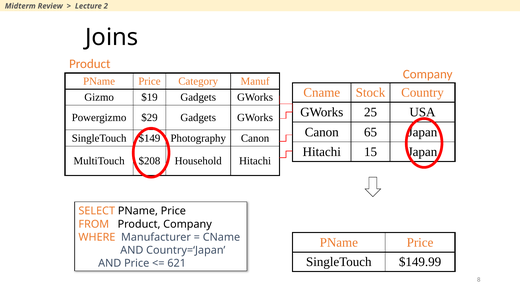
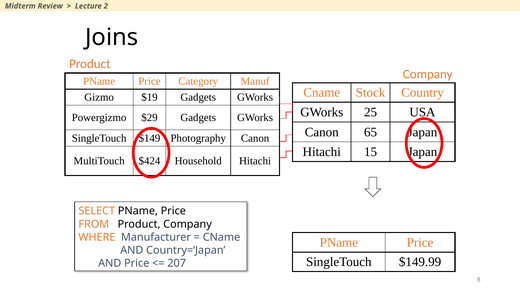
$208: $208 -> $424 (149, 161)
621: 621 -> 207 (177, 263)
